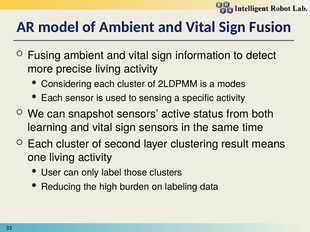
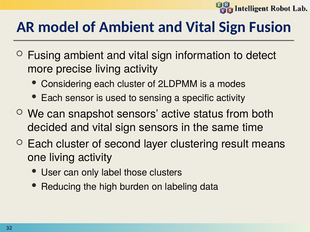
learning: learning -> decided (47, 128)
